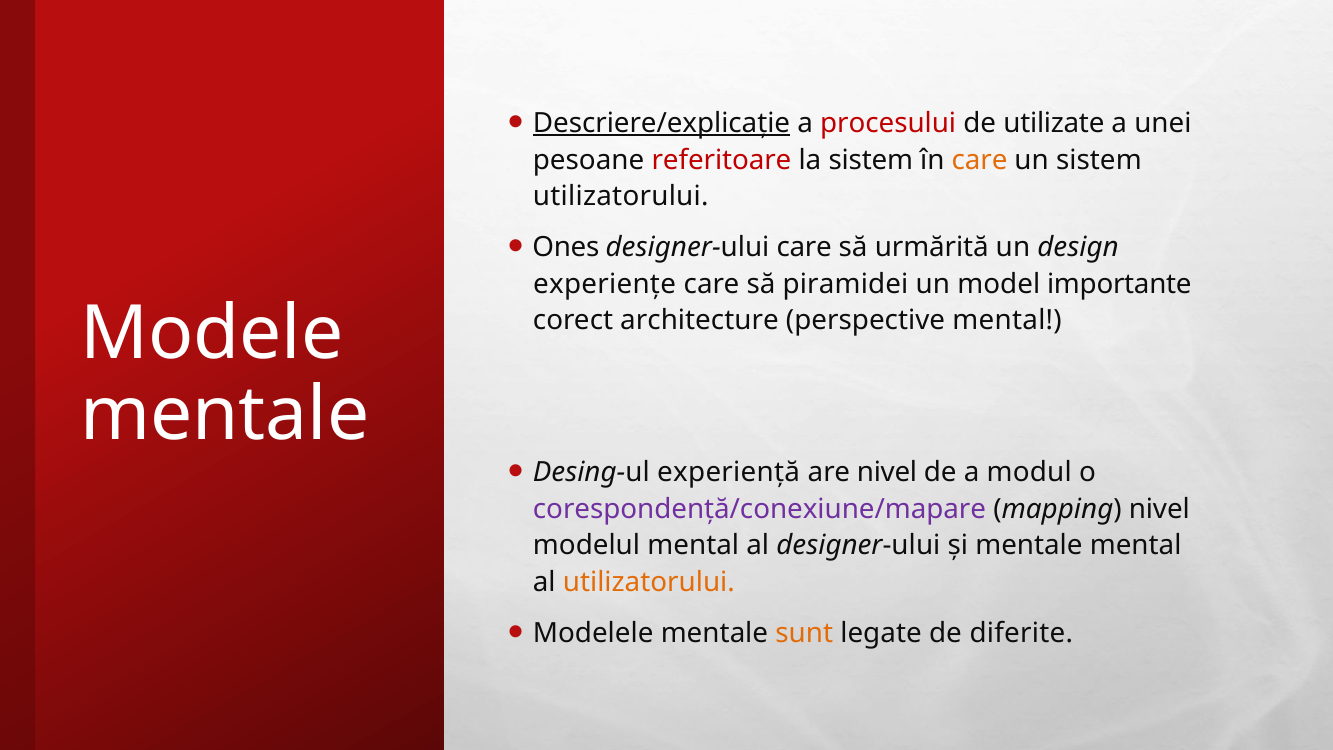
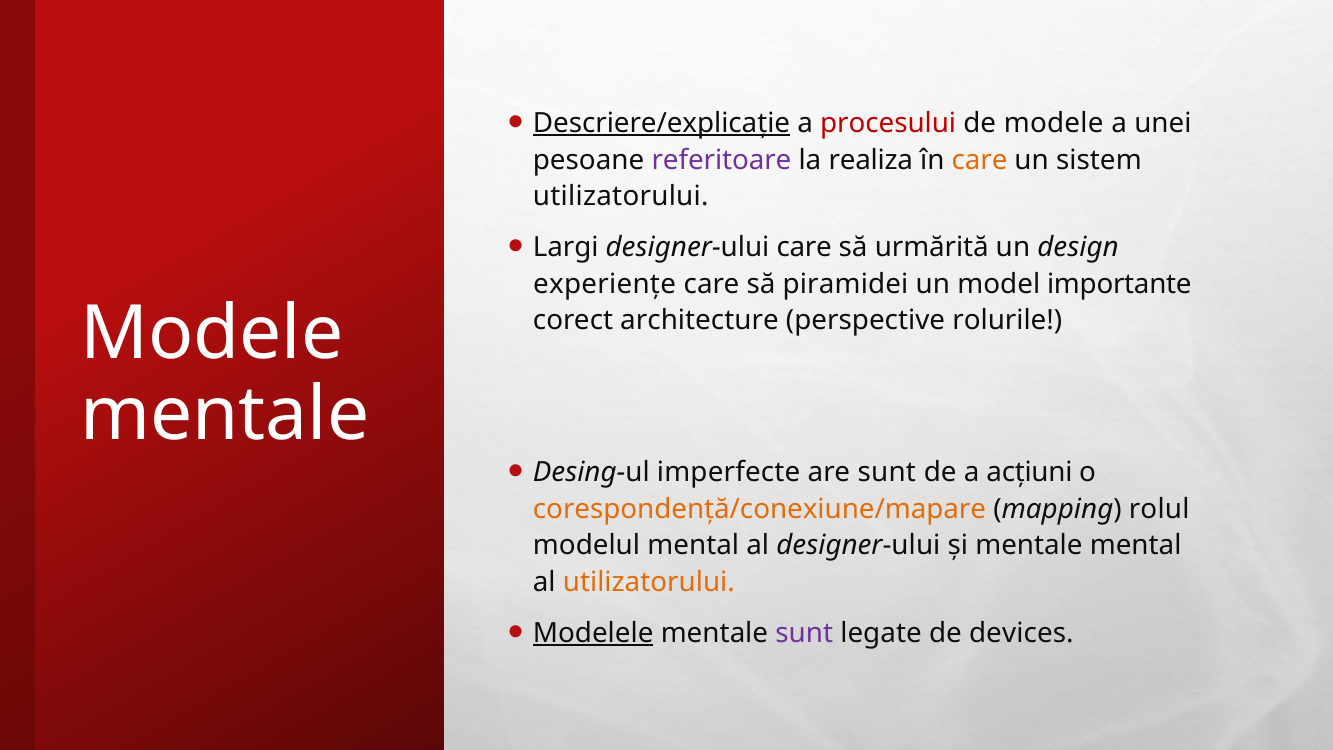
de utilizate: utilizate -> modele (1054, 123)
referitoare colour: red -> purple (721, 160)
la sistem: sistem -> realiza (871, 160)
Ones: Ones -> Largi (566, 247)
perspective mental: mental -> rolurile (1007, 320)
experiență: experiență -> imperfecte (729, 472)
are nivel: nivel -> sunt (887, 472)
modul: modul -> acțiuni (1029, 472)
corespondență/conexiune/mapare colour: purple -> orange (759, 509)
mapping nivel: nivel -> rolul (1159, 509)
Modelele underline: none -> present (593, 633)
sunt colour: orange -> purple (804, 633)
diferite: diferite -> devices (1021, 633)
